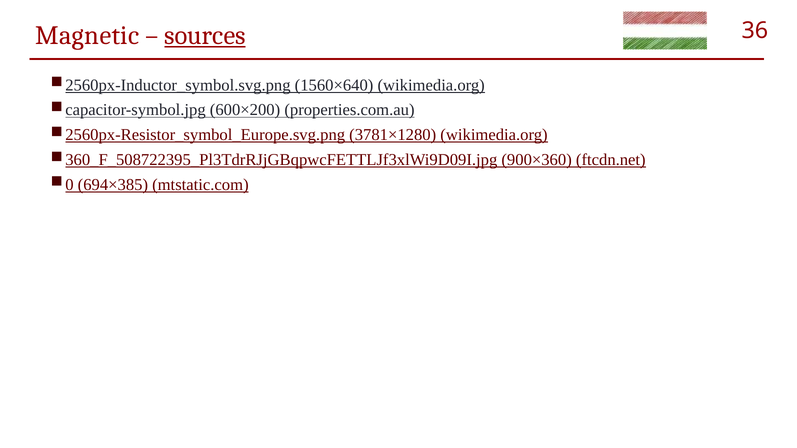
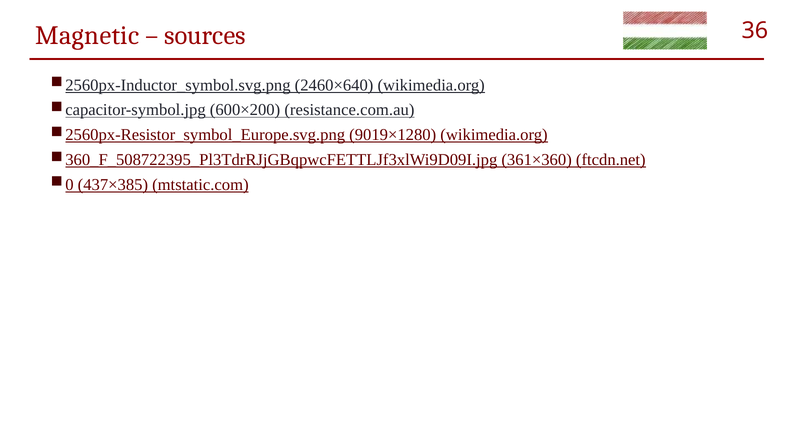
sources underline: present -> none (205, 36)
1560×640: 1560×640 -> 2460×640 (334, 85)
properties.com.au: properties.com.au -> resistance.com.au (349, 110)
3781×1280: 3781×1280 -> 9019×1280 (393, 135)
900×360: 900×360 -> 361×360 (537, 160)
694×385: 694×385 -> 437×385 (113, 185)
